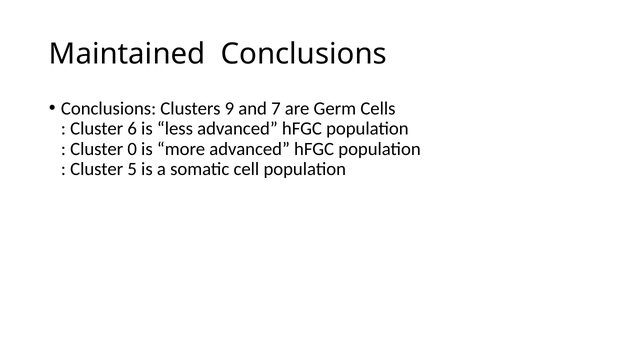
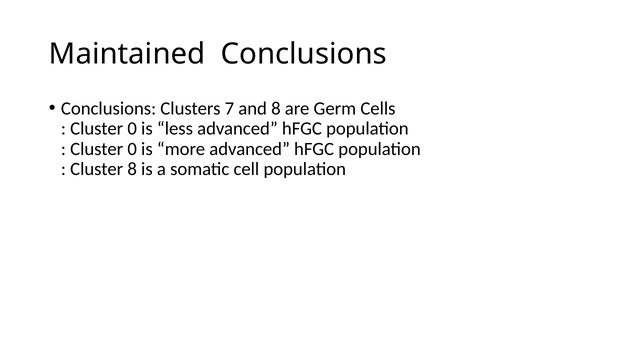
9: 9 -> 7 (229, 109)
and 7: 7 -> 8 (276, 109)
6: 6 -> 0 (132, 129)
Cluster 5: 5 -> 8 (132, 169)
